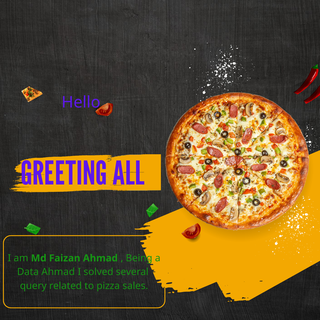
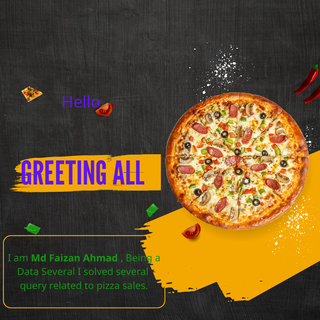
Data Ahmad: Ahmad -> Several (58, 272)
